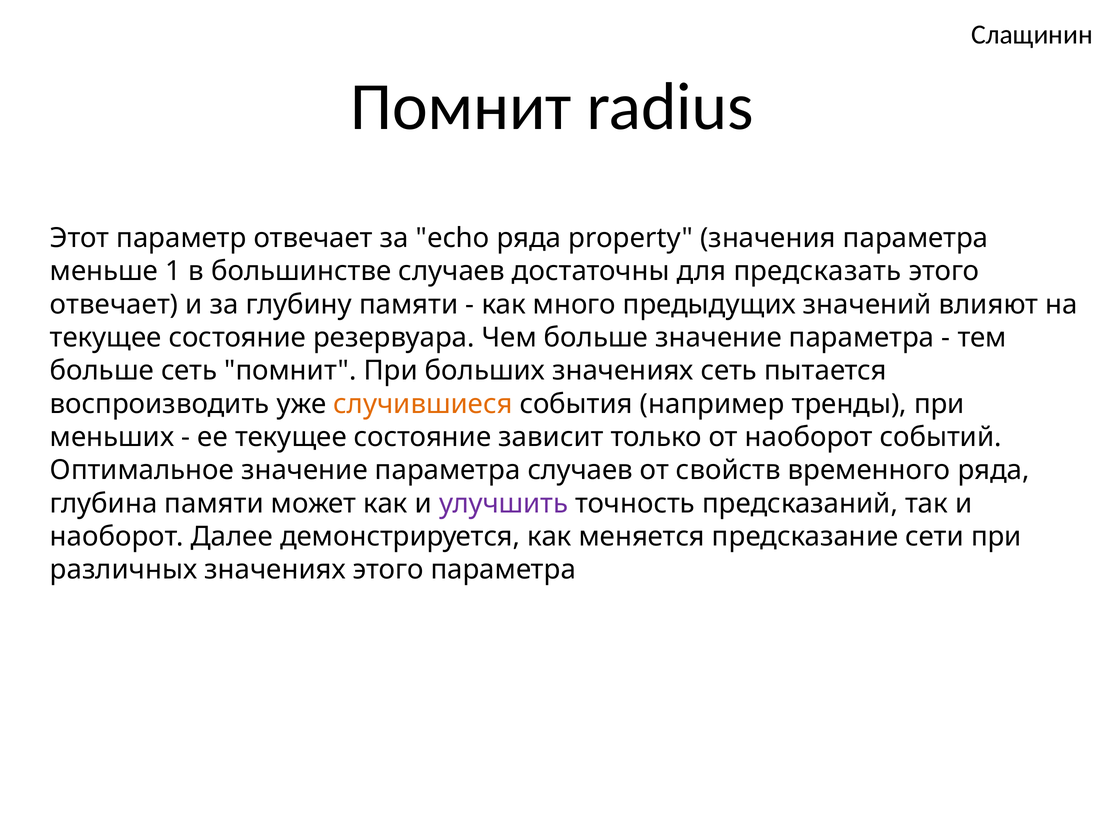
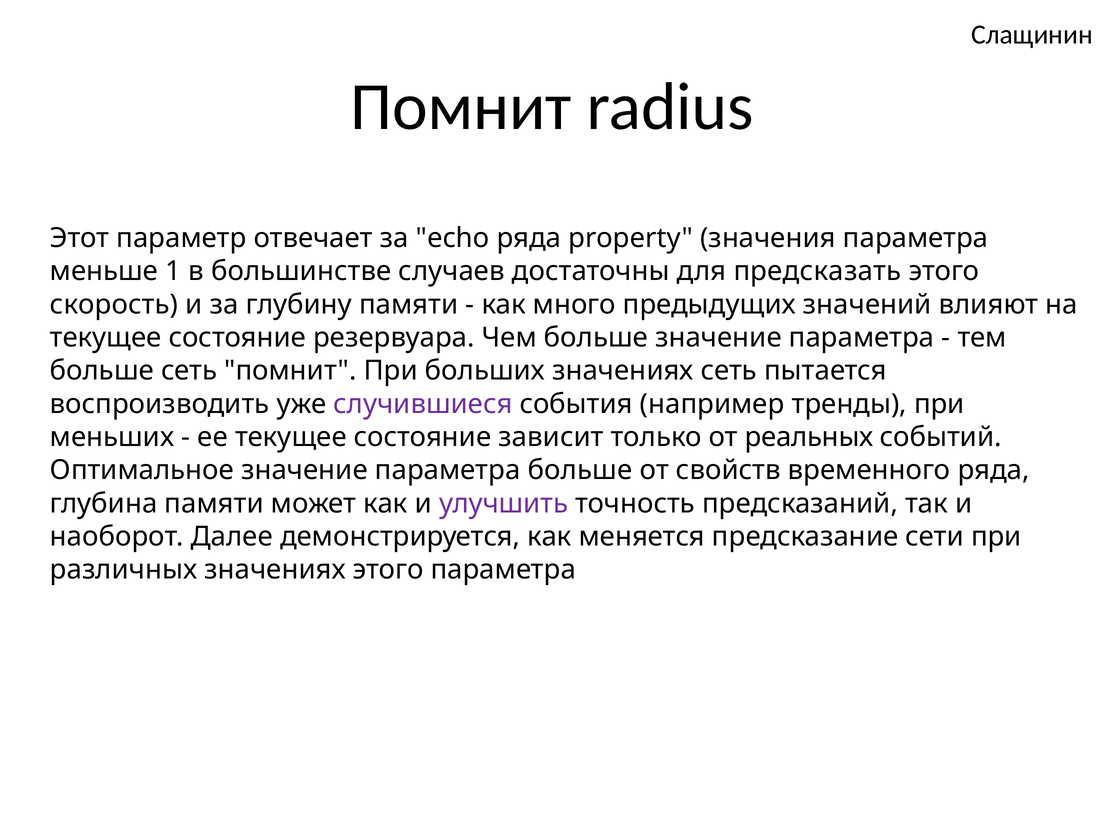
отвечает: отвечает -> скорость (114, 304)
случившиеся colour: orange -> purple (423, 404)
от наоборот: наоборот -> реальных (809, 437)
параметра случаев: случаев -> больше (580, 470)
